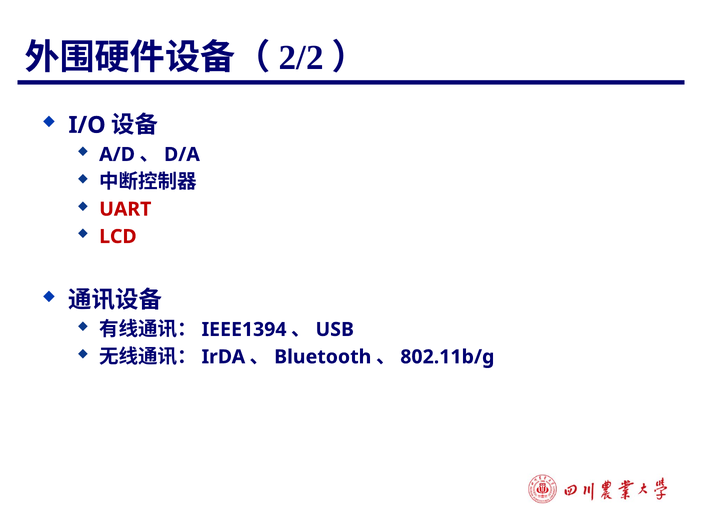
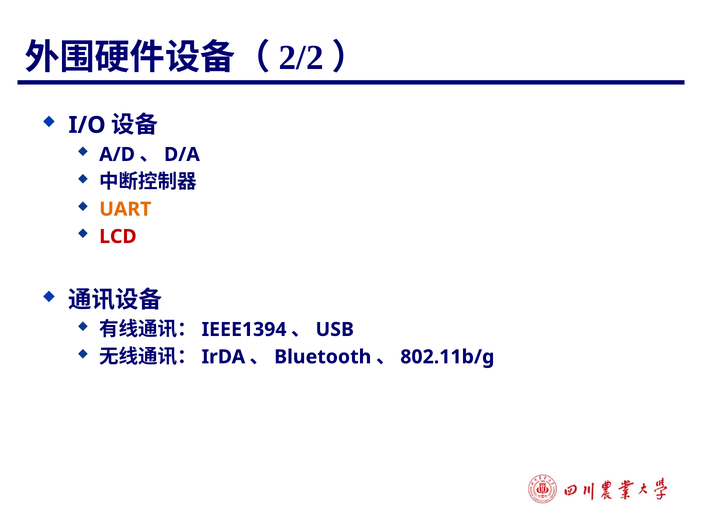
UART colour: red -> orange (125, 209)
